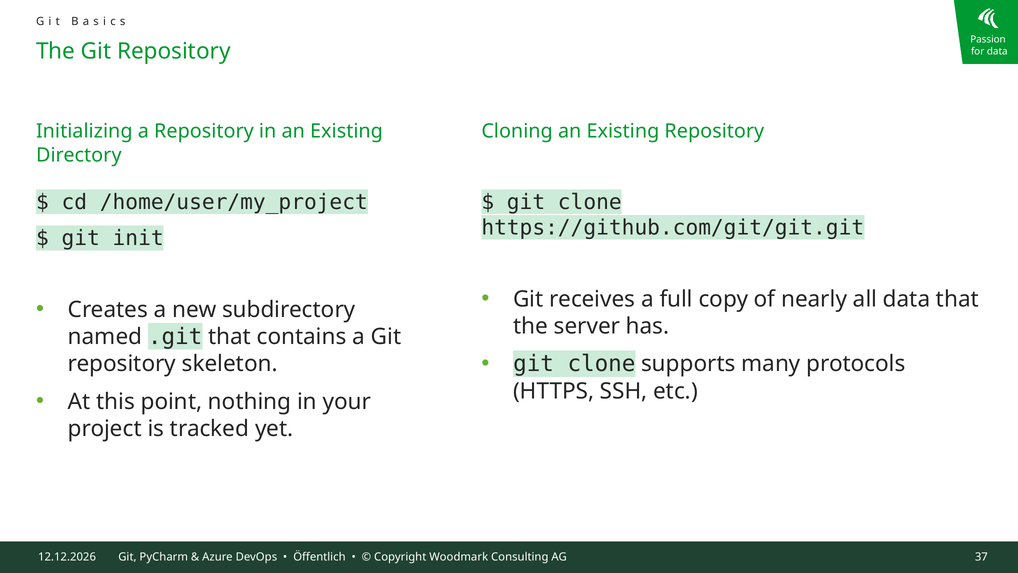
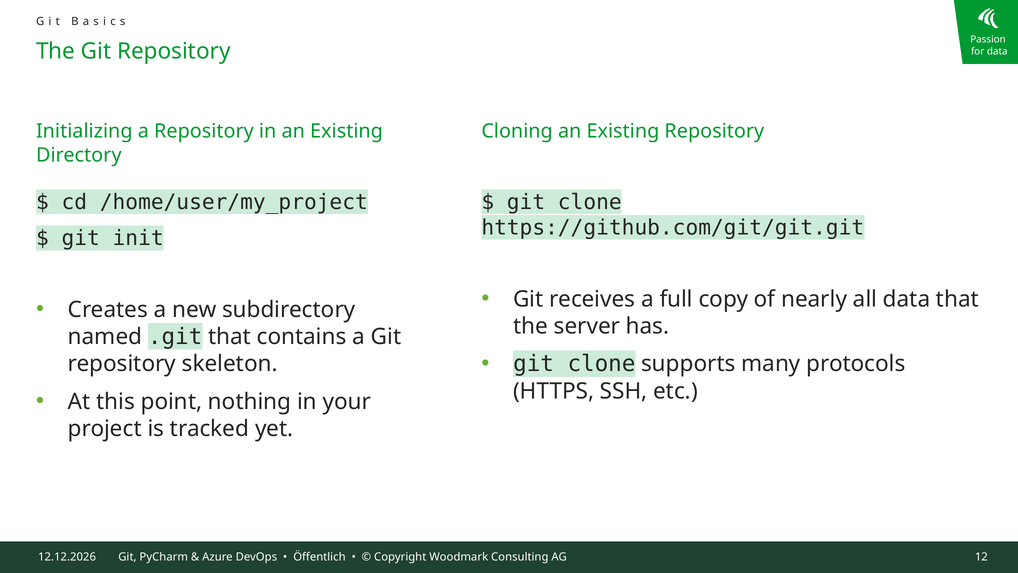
37: 37 -> 12 (981, 557)
